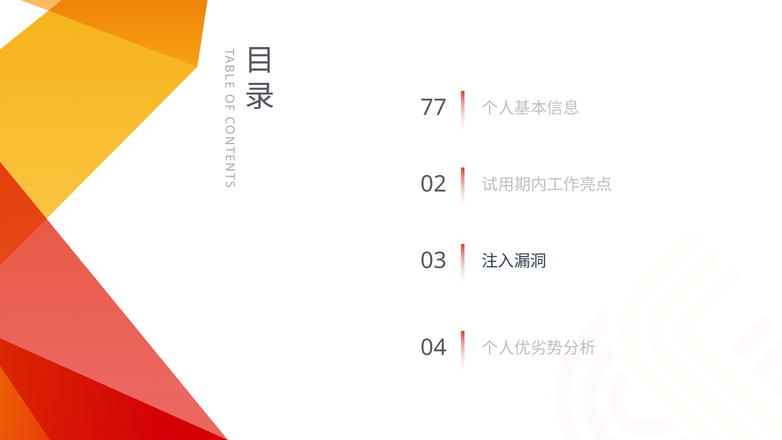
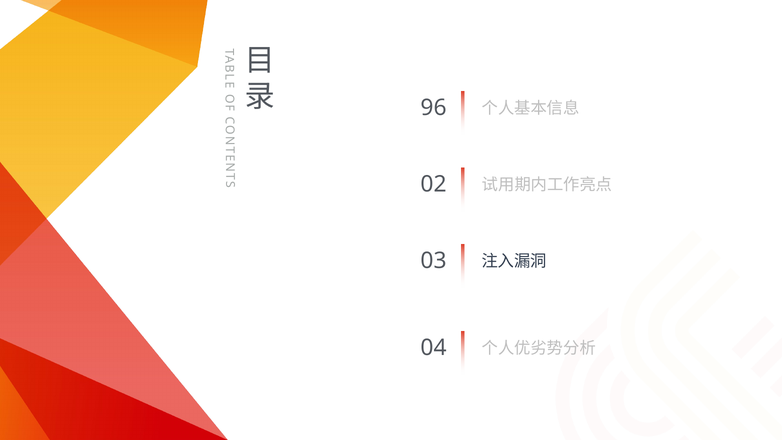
77: 77 -> 96 (434, 108)
